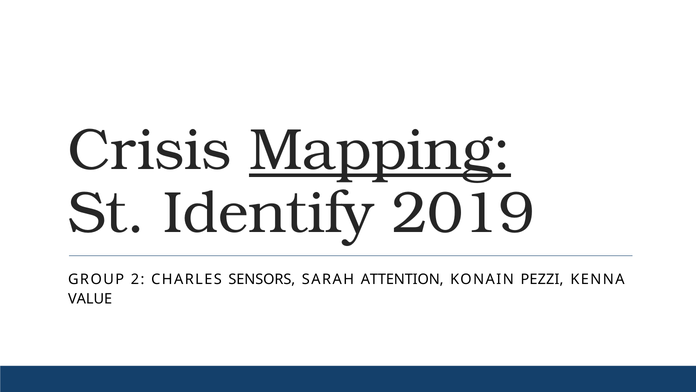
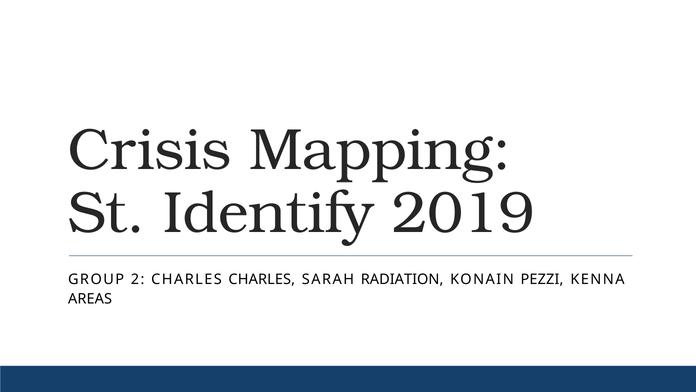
Mapping underline: present -> none (380, 150)
CHARLES SENSORS: SENSORS -> CHARLES (262, 279)
ATTENTION: ATTENTION -> RADIATION (402, 279)
VALUE: VALUE -> AREAS (90, 298)
